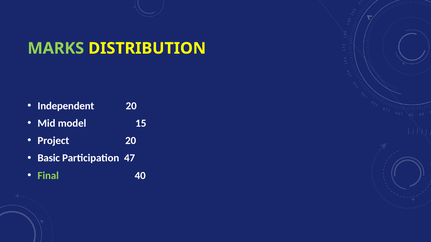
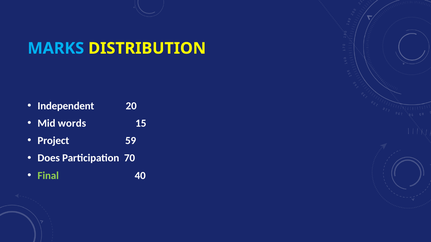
MARKS colour: light green -> light blue (56, 48)
model: model -> words (72, 124)
Project 20: 20 -> 59 (131, 141)
Basic: Basic -> Does (49, 158)
47: 47 -> 70 (130, 158)
